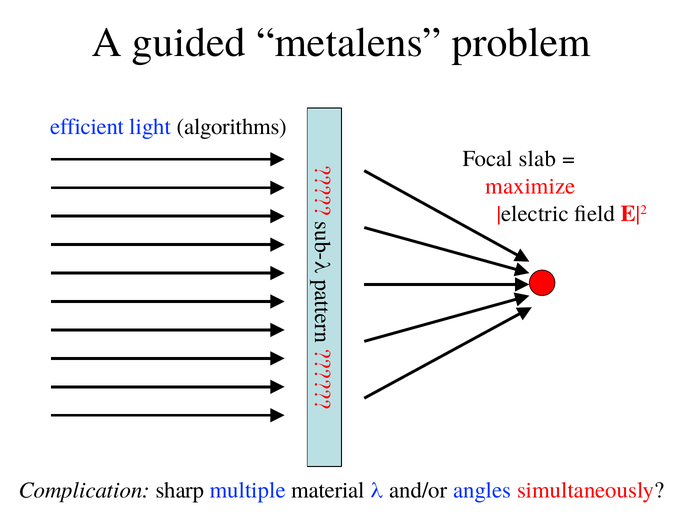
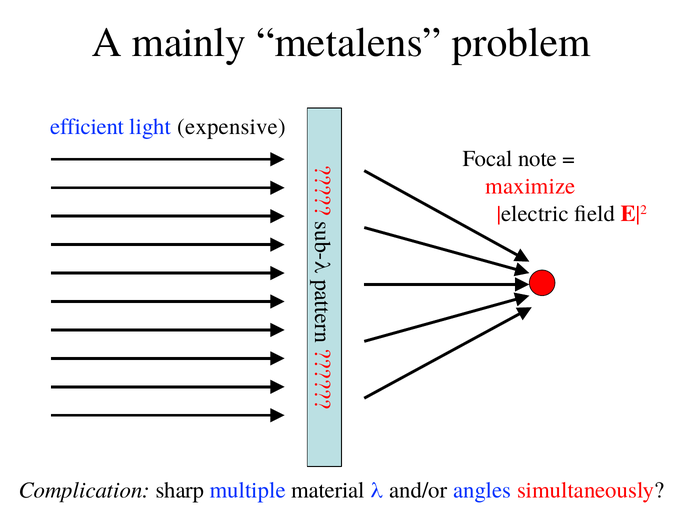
guided: guided -> mainly (189, 43)
algorithms: algorithms -> expensive (232, 127)
slab: slab -> note (538, 159)
